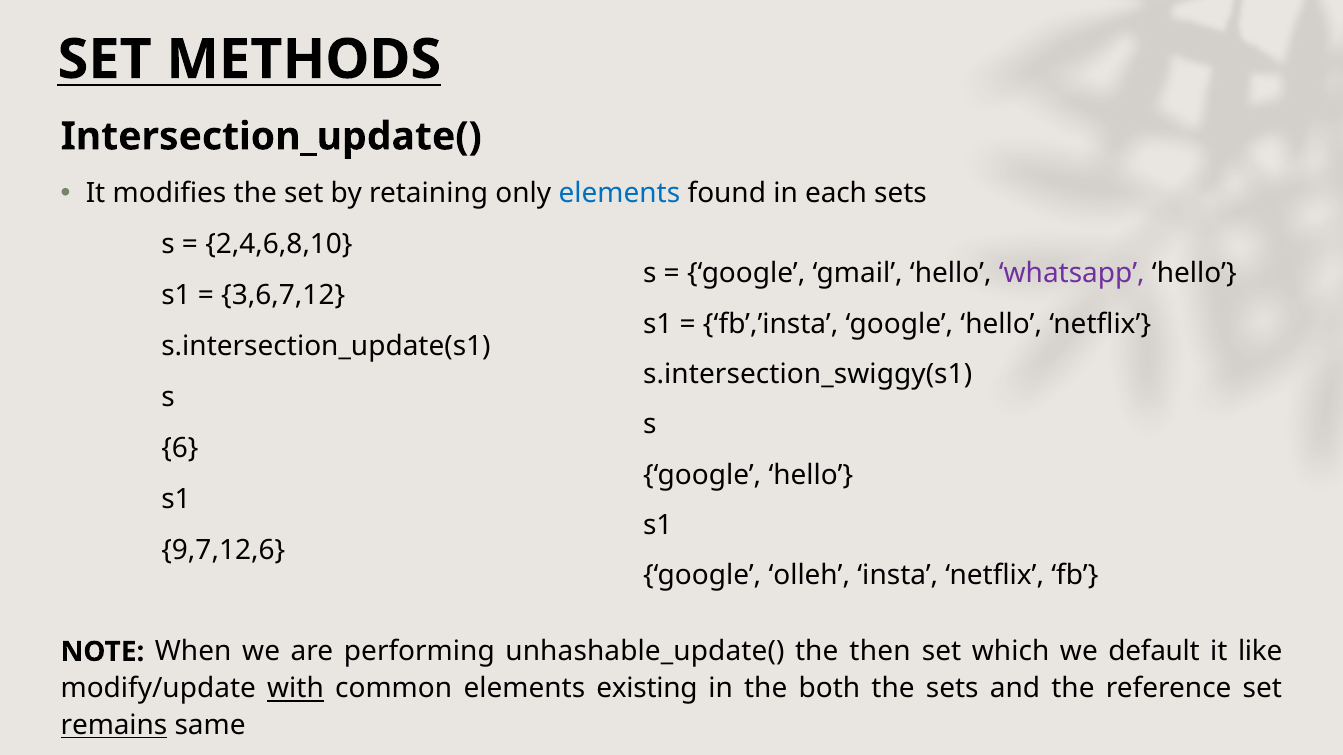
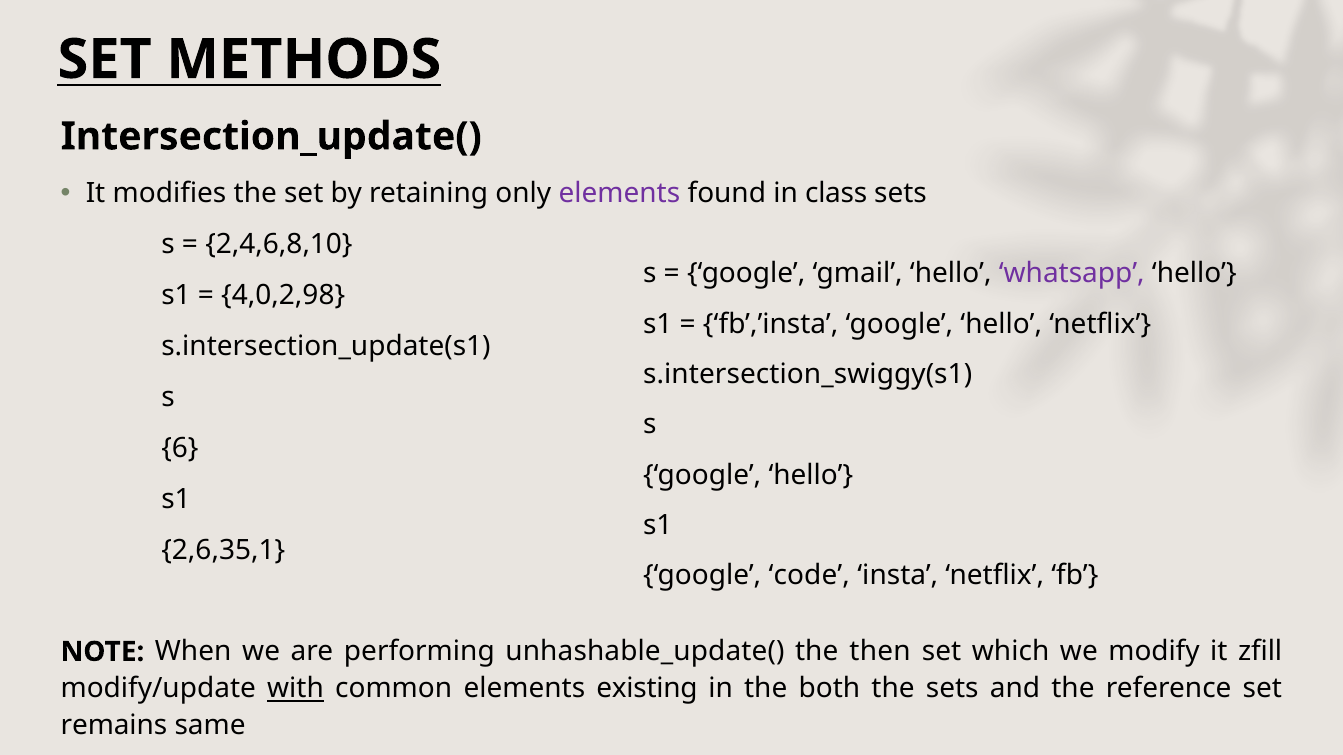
elements colour: blue -> purple (619, 193)
each: each -> class (836, 193)
3,6,7,12: 3,6,7,12 -> 4,0,2,98 (283, 295)
9,7,12,6: 9,7,12,6 -> 2,6,35,1 (223, 550)
olleh: olleh -> code (809, 576)
default: default -> modify (1154, 652)
like: like -> zfill (1260, 652)
remains underline: present -> none (114, 726)
